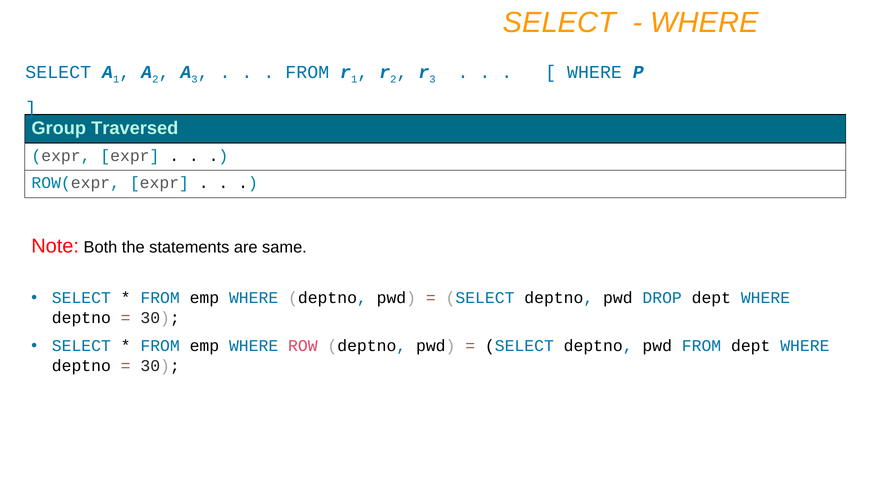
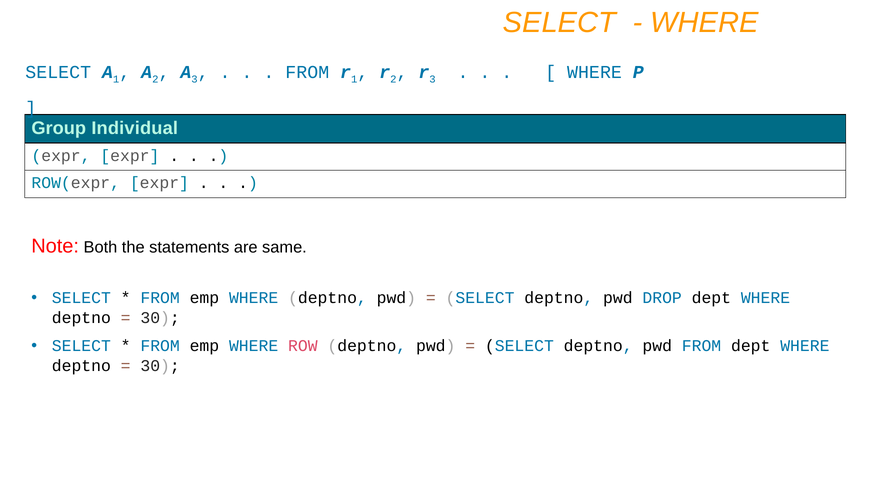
Traversed: Traversed -> Individual (135, 128)
